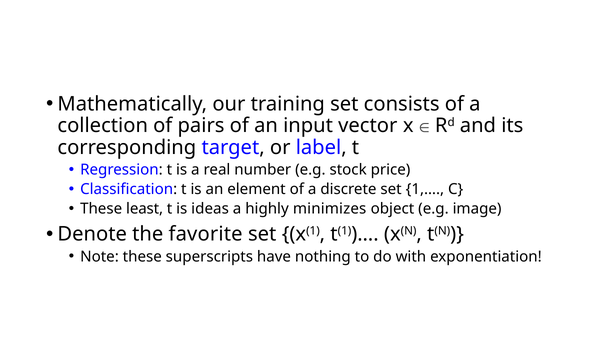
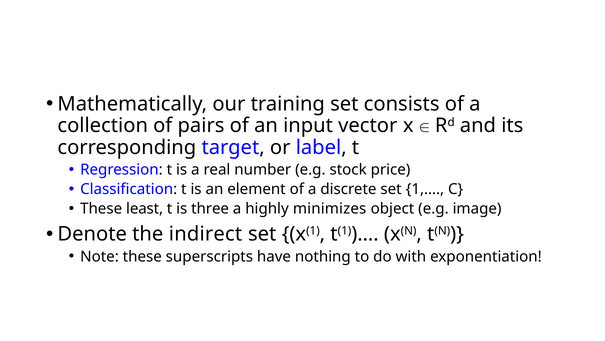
ideas: ideas -> three (210, 208)
favorite: favorite -> indirect (206, 234)
